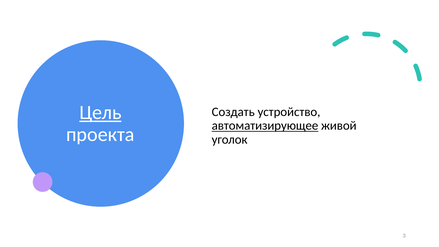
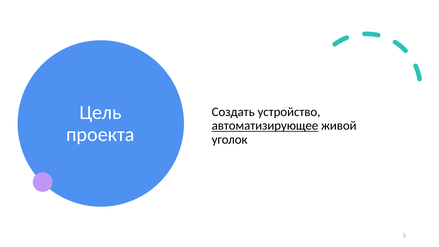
Цель underline: present -> none (100, 113)
